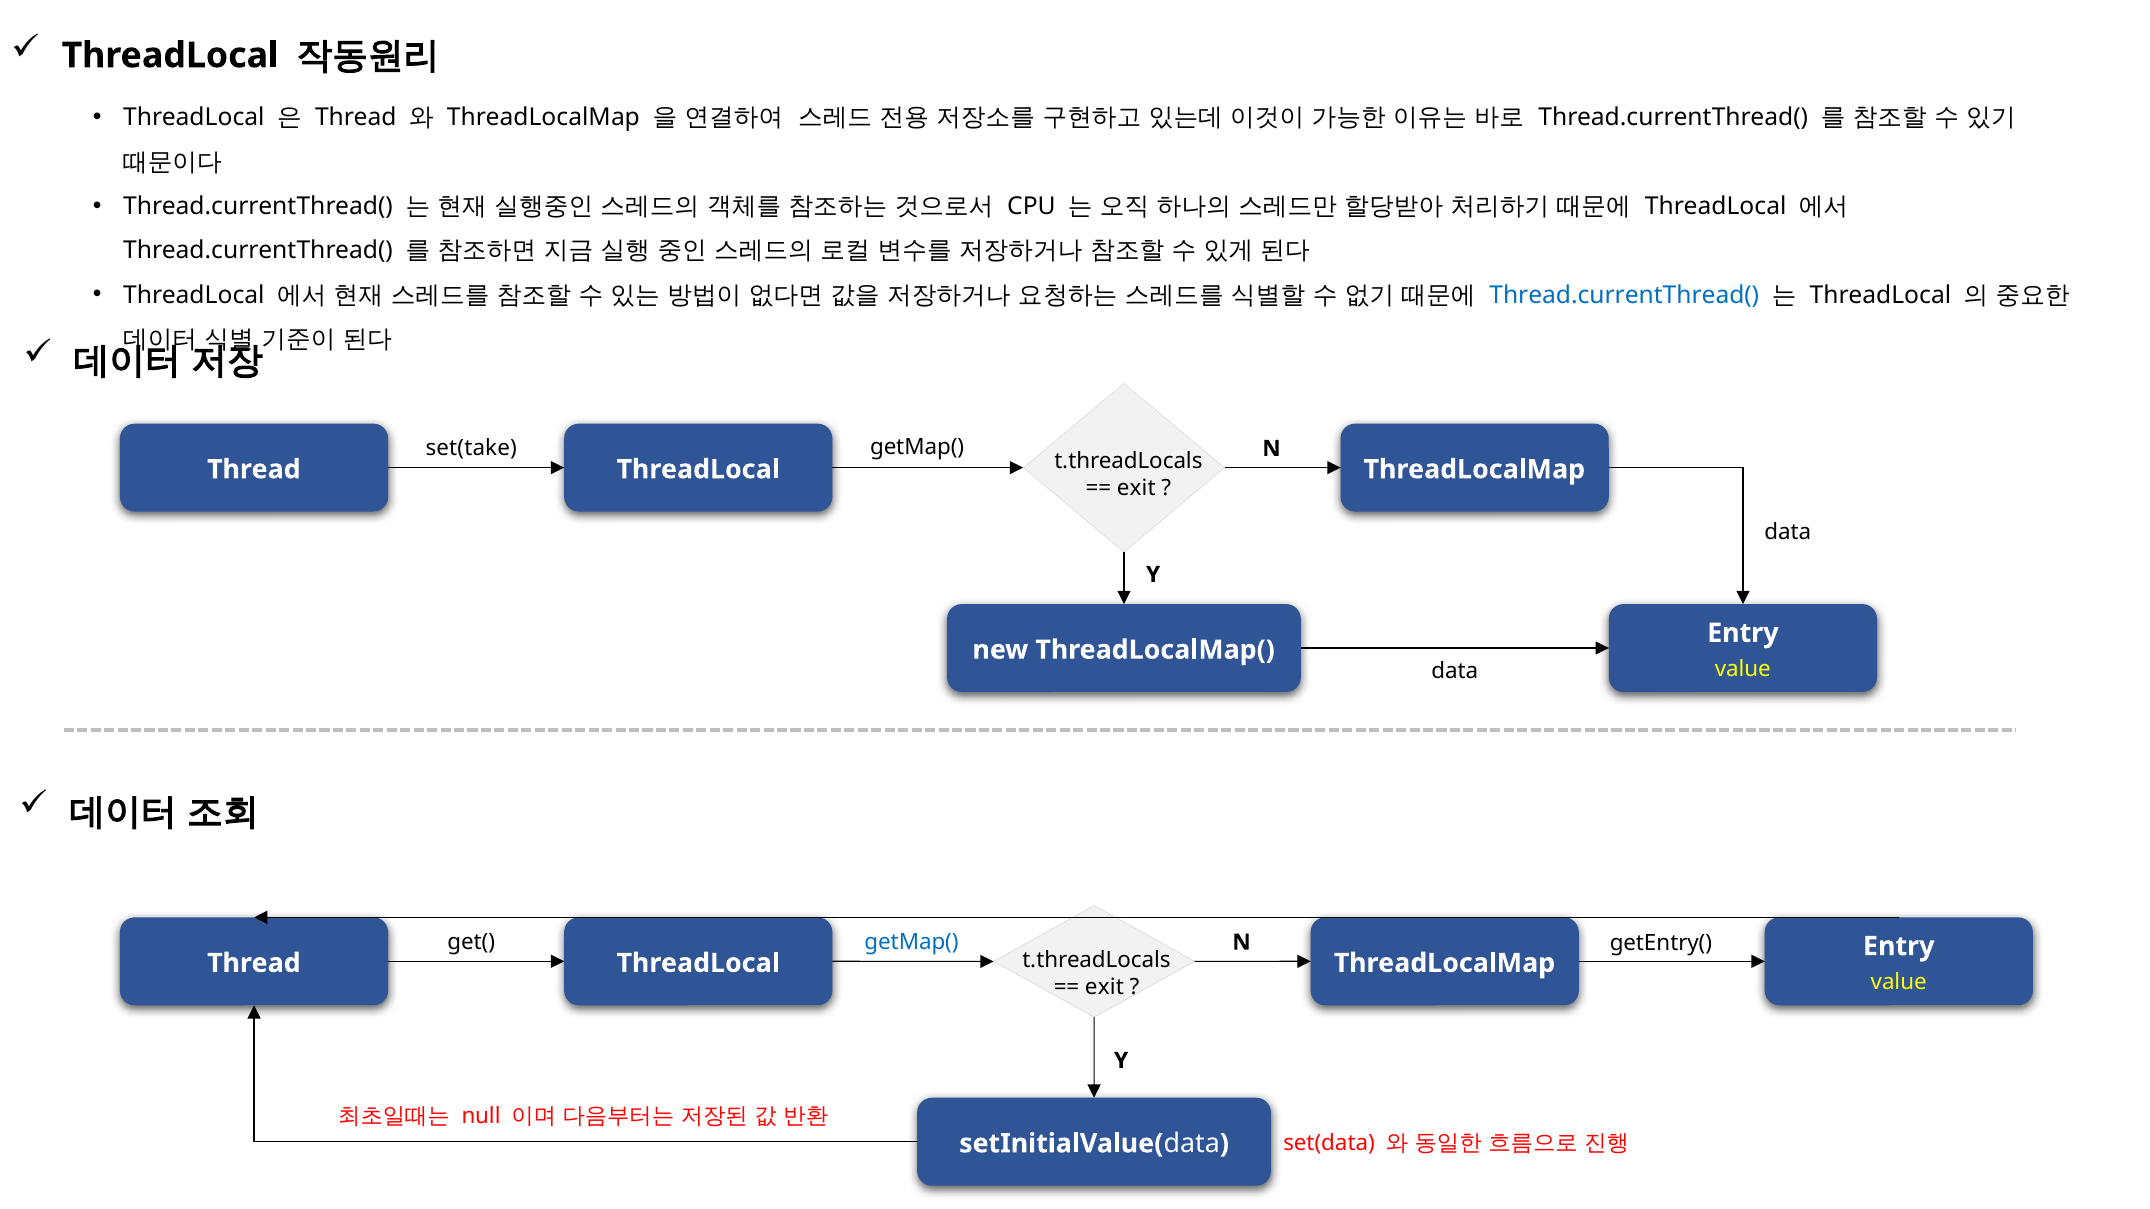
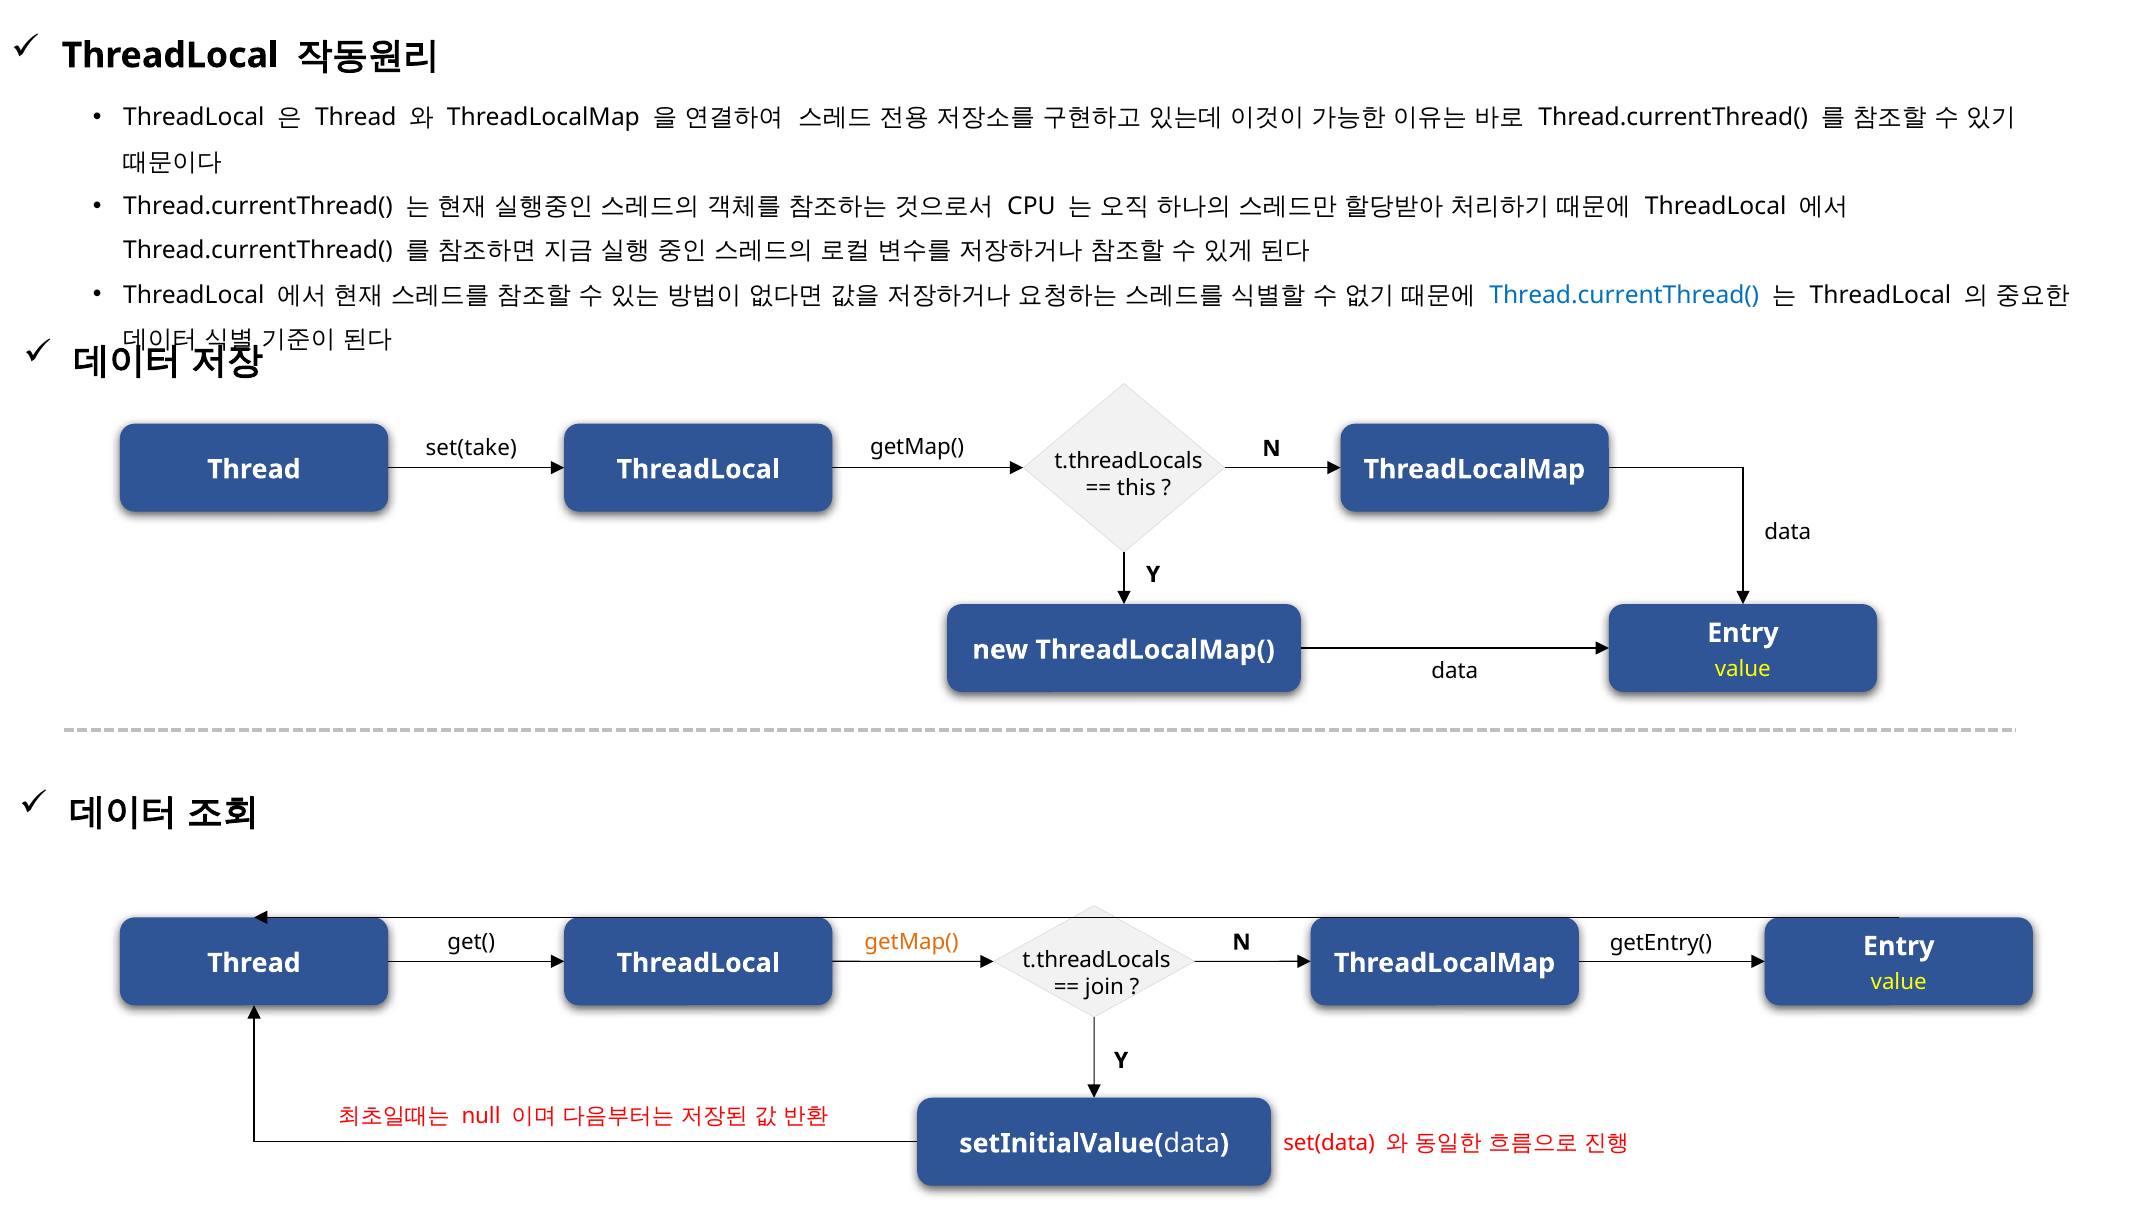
exit: exit -> this (1136, 488)
getMap( colour: blue -> orange (912, 942)
exit: exit -> join (1104, 987)
